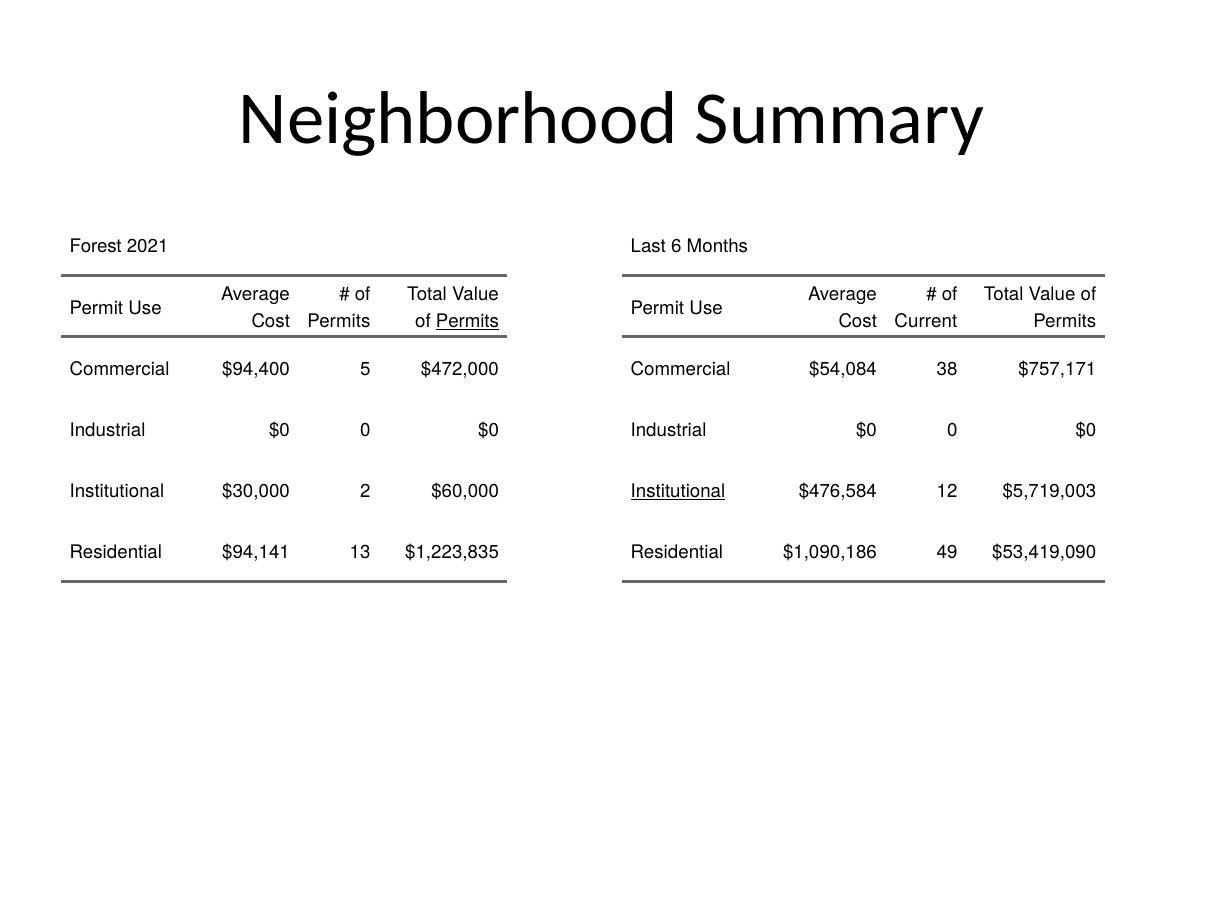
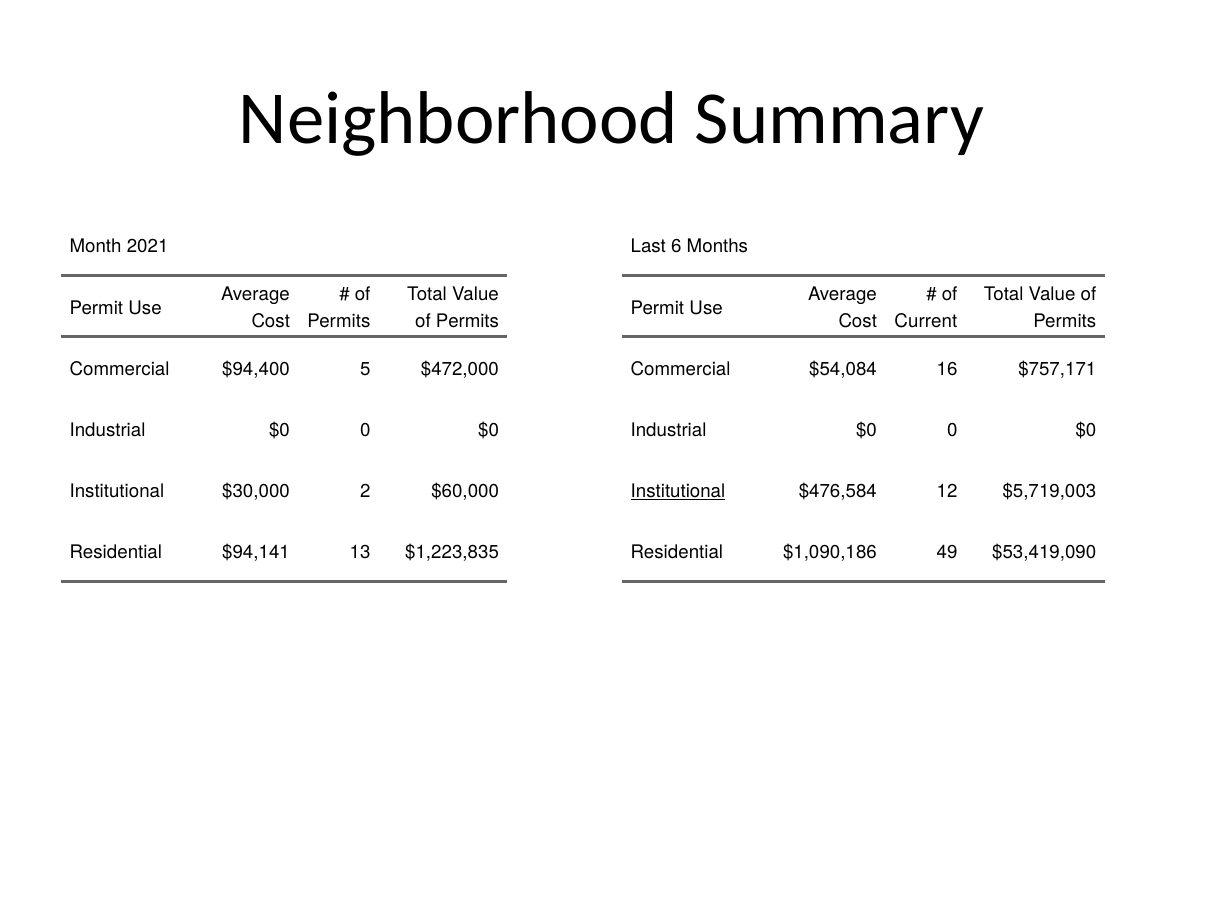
Forest: Forest -> Month (96, 247)
Permits underline: present -> none (467, 321)
38: 38 -> 16 (947, 369)
